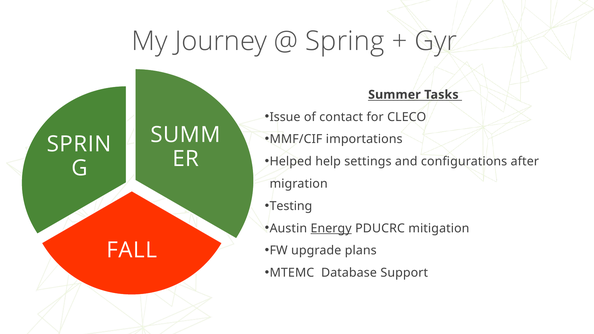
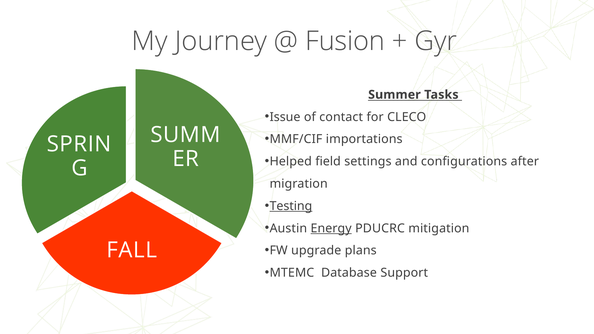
Spring: Spring -> Fusion (345, 41)
help: help -> field (328, 162)
Testing underline: none -> present (291, 206)
